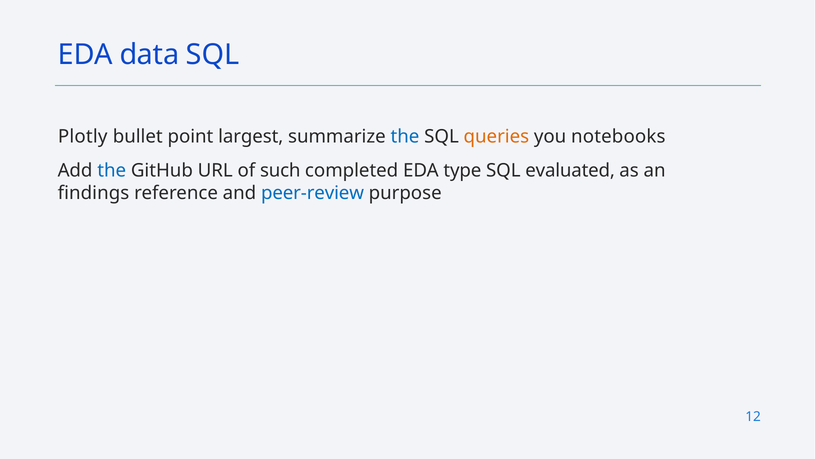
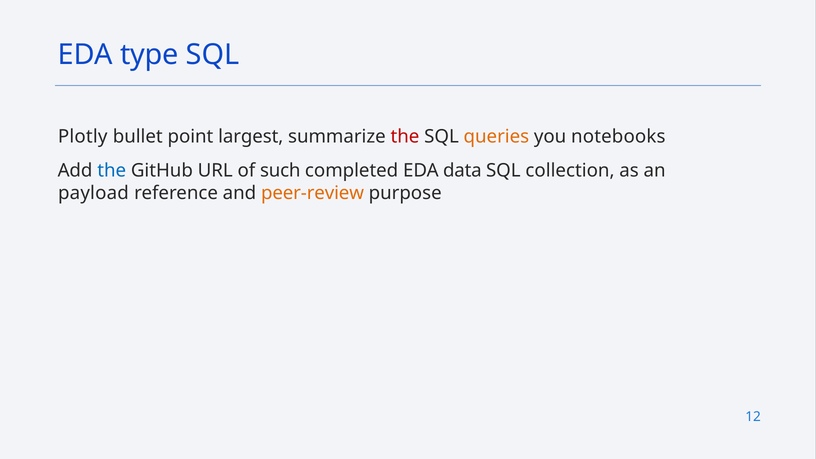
data: data -> type (149, 55)
the colour: blue -> red (405, 136)
type: type -> data (462, 171)
evaluated: evaluated -> collection (570, 171)
findings: findings -> payload (93, 193)
peer-review colour: blue -> orange (313, 193)
